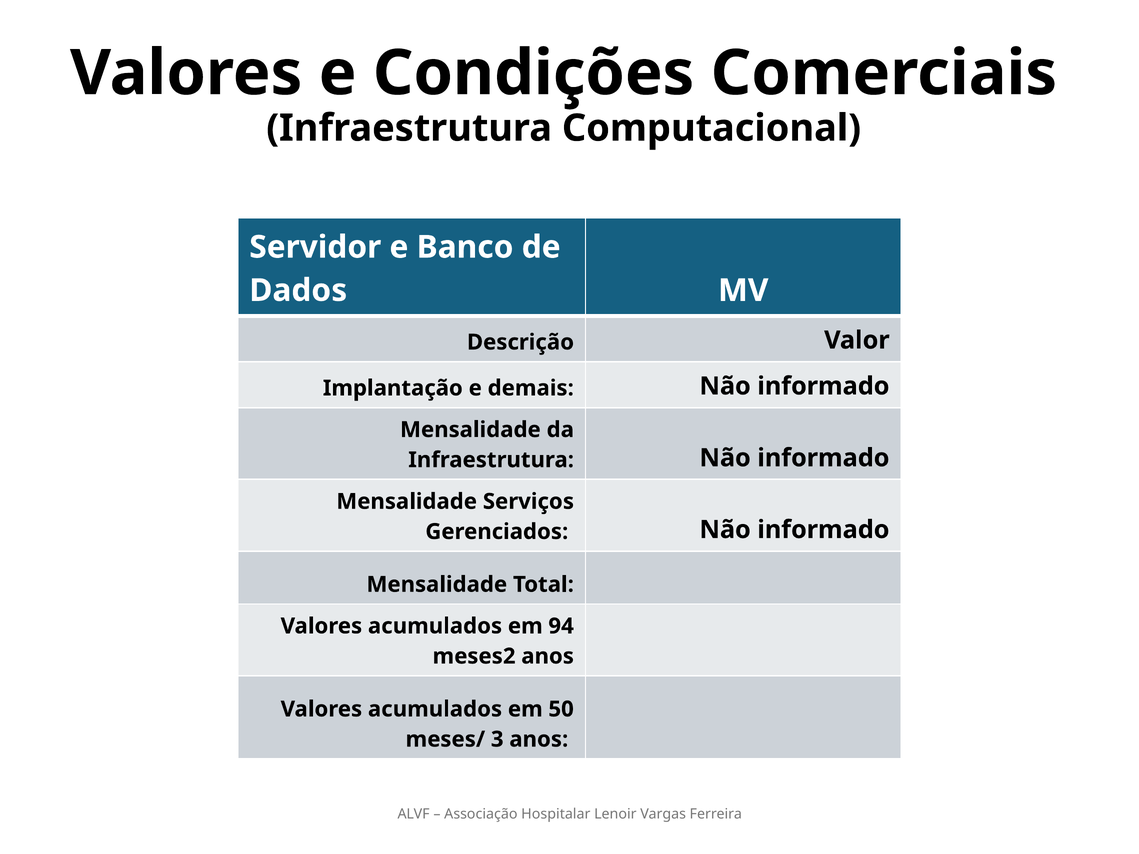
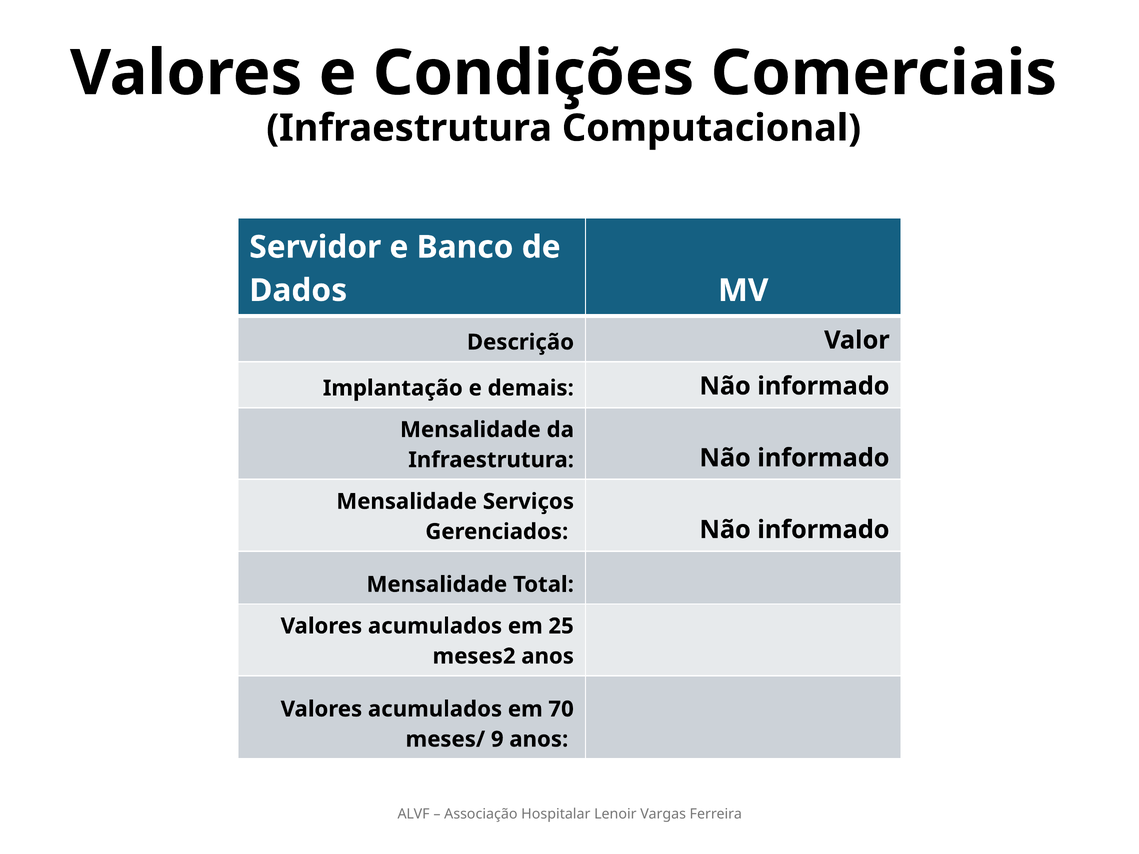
94: 94 -> 25 (561, 626)
50: 50 -> 70 (561, 709)
3: 3 -> 9 (497, 740)
